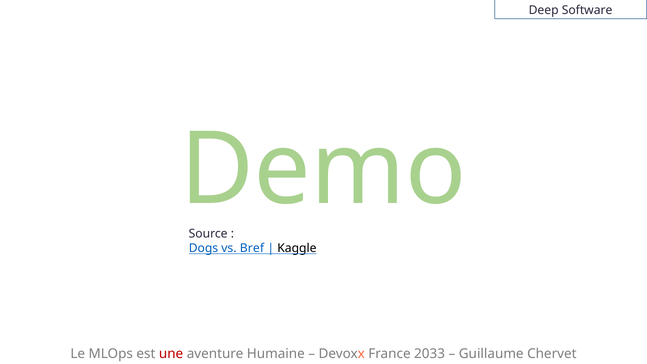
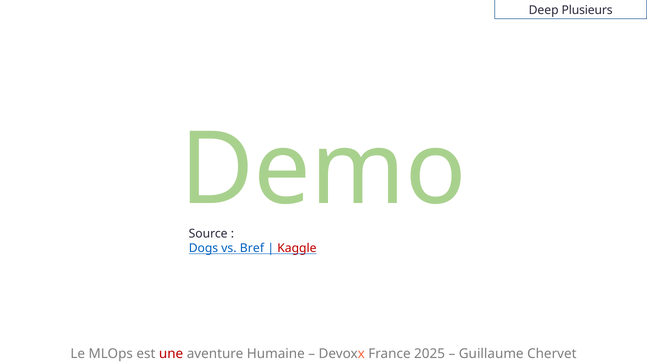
Software: Software -> Plusieurs (587, 10)
Kaggle colour: black -> red (297, 248)
2033: 2033 -> 2025 (430, 354)
